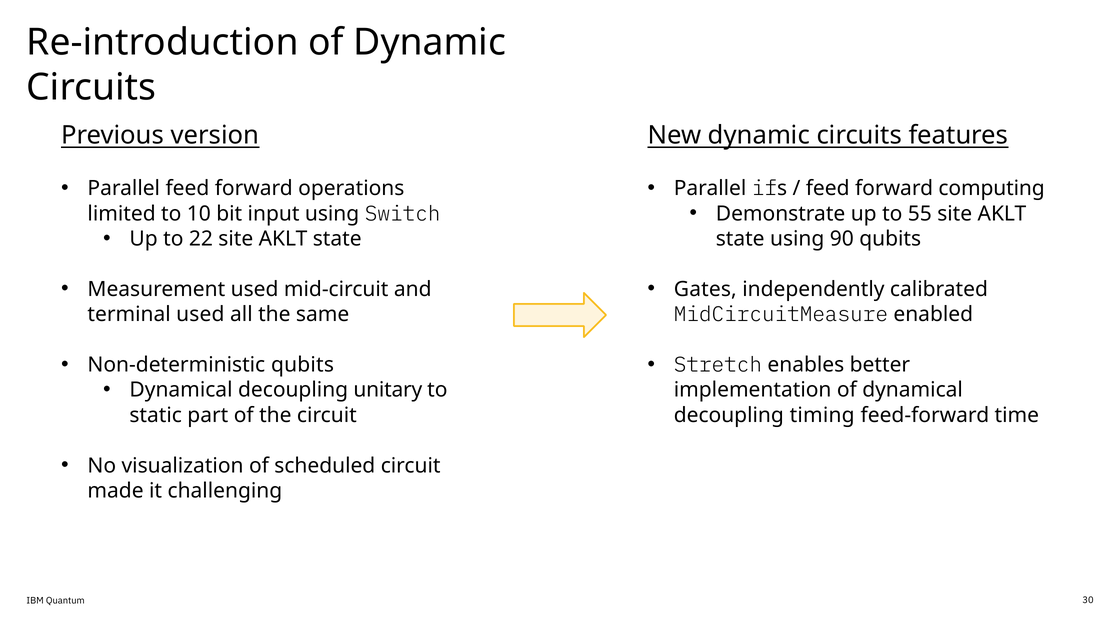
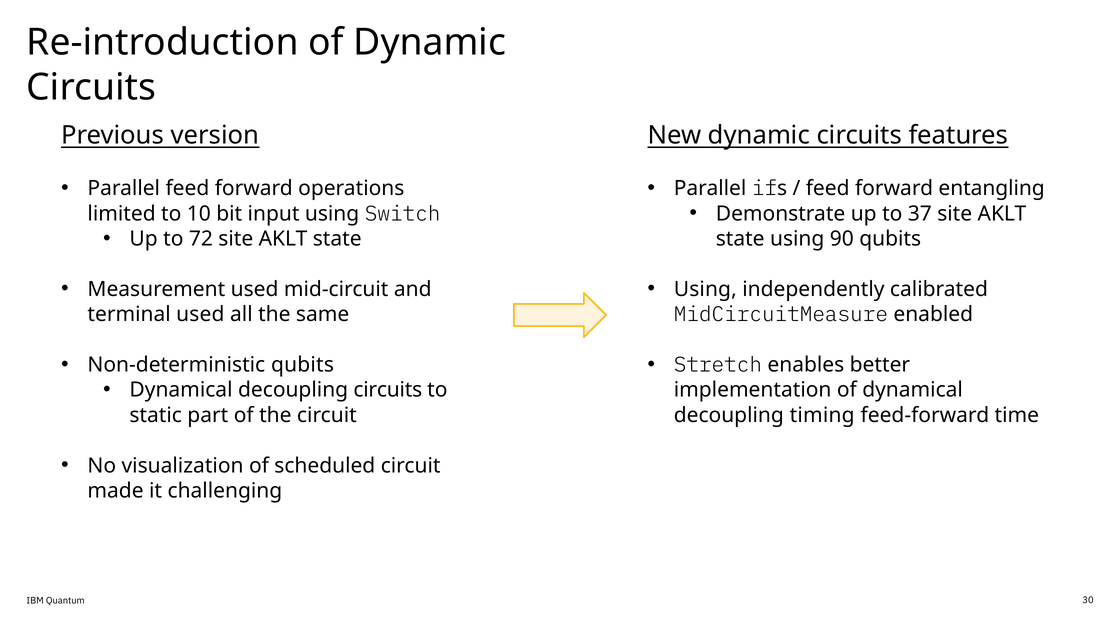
computing: computing -> entangling (992, 188)
55: 55 -> 37 (920, 214)
22: 22 -> 72 (201, 239)
Gates: Gates -> Using (705, 289)
decoupling unitary: unitary -> circuits (388, 390)
